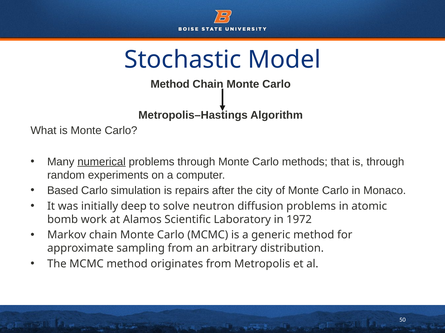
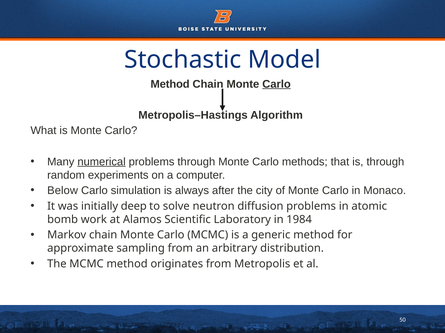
Carlo underline: none -> present (277, 84)
Based: Based -> Below (63, 191)
repairs: repairs -> always (192, 191)
1972: 1972 -> 1984 (299, 220)
